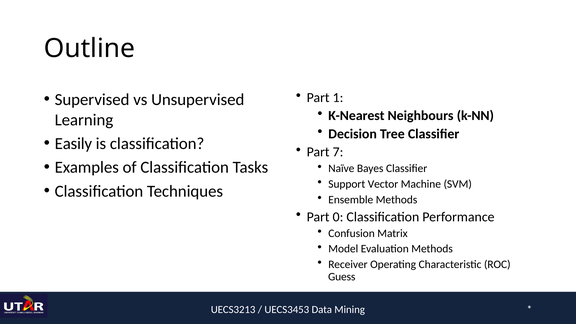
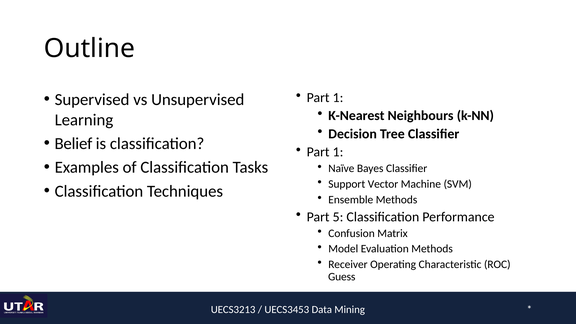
Easily: Easily -> Belief (73, 144)
7: 7 -> 1 (338, 152)
0: 0 -> 5 (338, 217)
